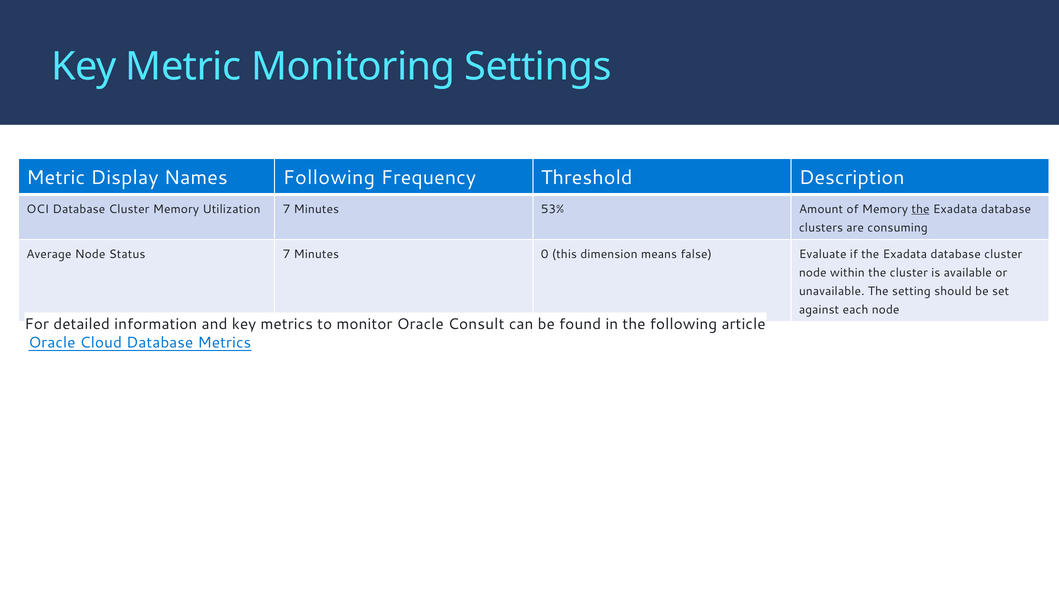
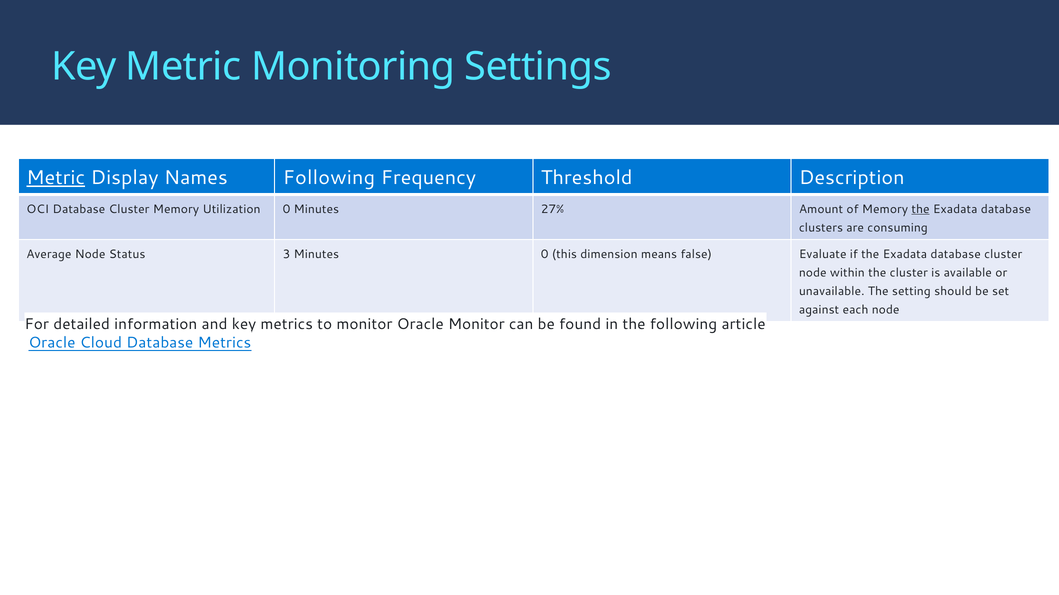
Metric underline: none -> present (56, 178)
Utilization 7: 7 -> 0 (286, 209)
53%: 53% -> 27% (552, 209)
Status 7: 7 -> 3 (286, 254)
Oracle Consult: Consult -> Monitor (476, 324)
